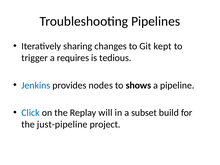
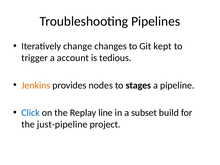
sharing: sharing -> change (78, 46)
requires: requires -> account (73, 58)
Jenkins colour: blue -> orange (36, 85)
shows: shows -> stages (138, 85)
will: will -> line (106, 113)
